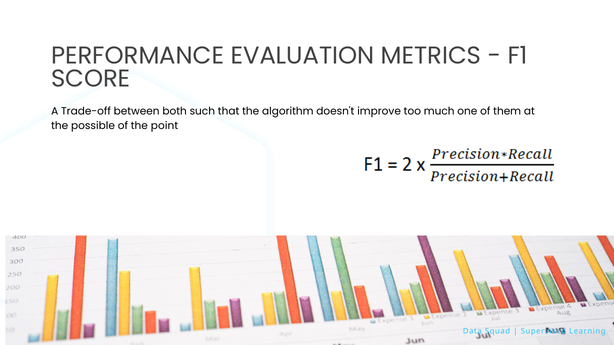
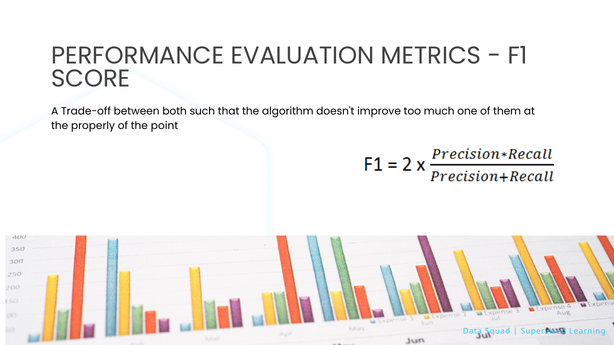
possible: possible -> properly (93, 126)
